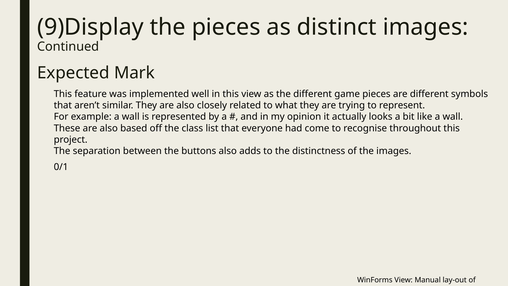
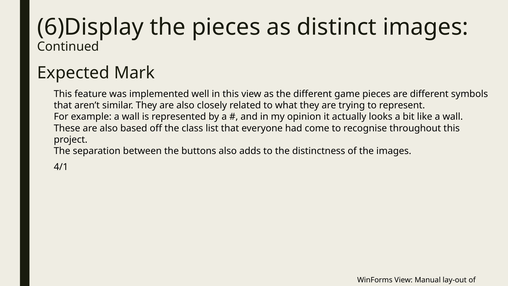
9)Display: 9)Display -> 6)Display (90, 27)
0/1: 0/1 -> 4/1 (61, 167)
